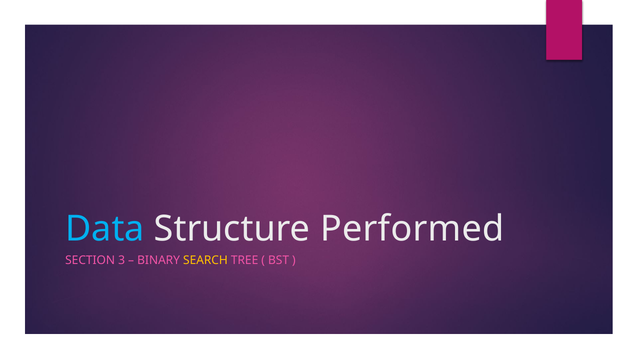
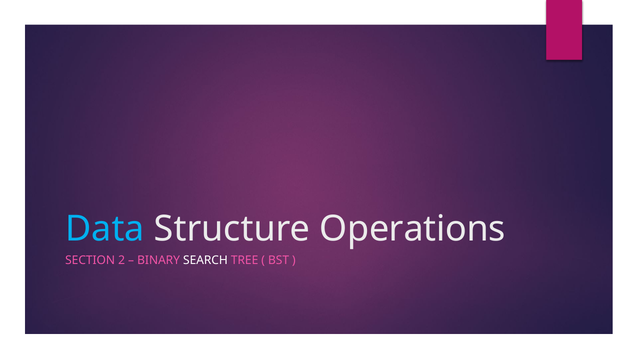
Performed: Performed -> Operations (413, 229)
3: 3 -> 2 (122, 260)
SEARCH colour: yellow -> white (205, 260)
